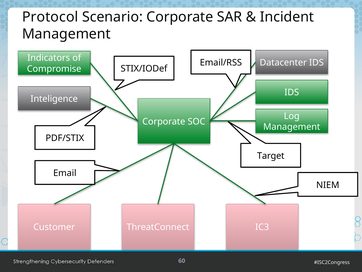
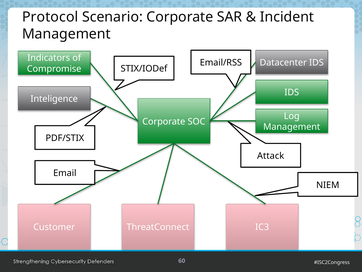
Target: Target -> Attack (271, 156)
